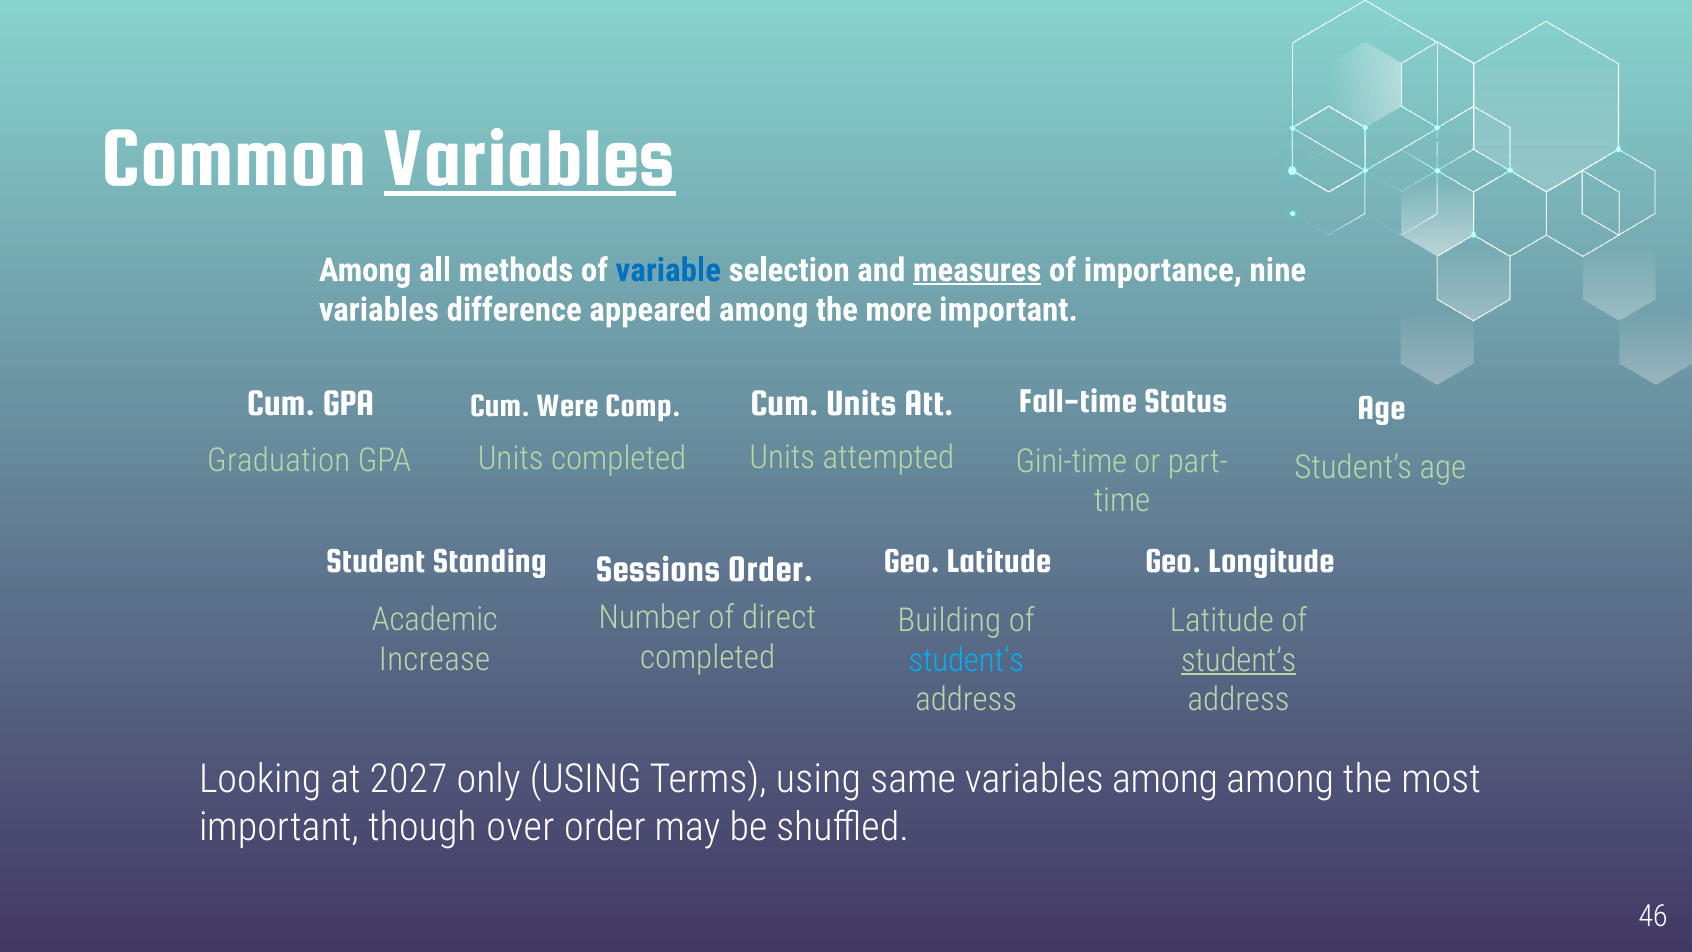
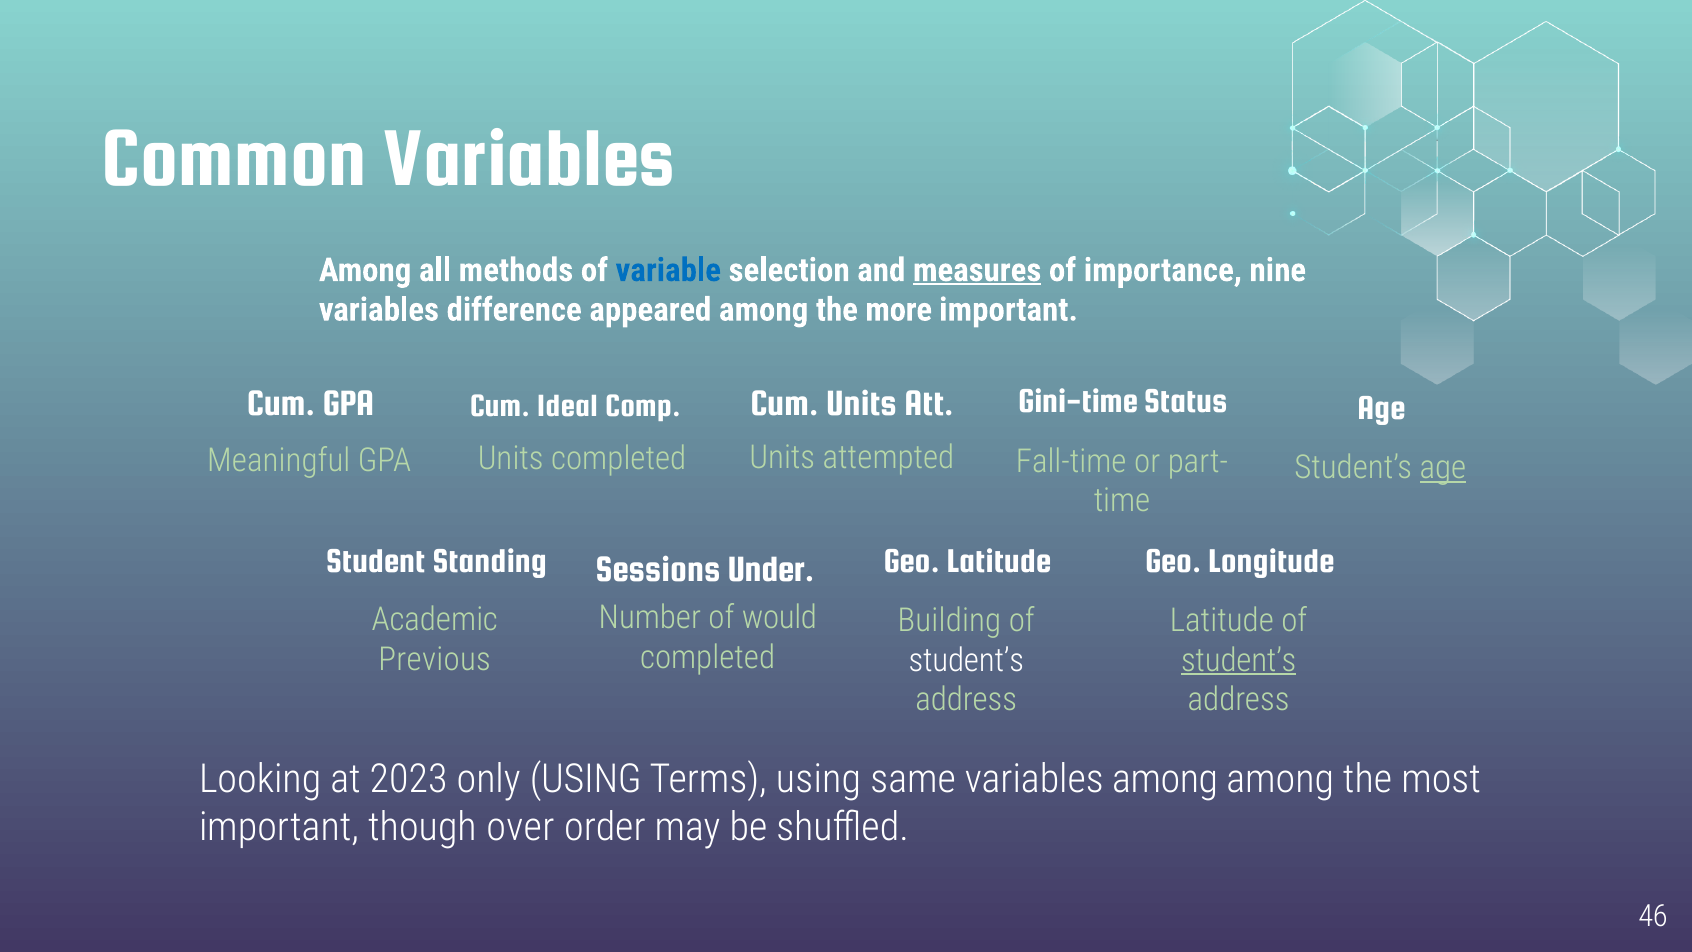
Variables underline: present -> none (530, 158)
Were: Were -> Ideal (567, 405)
Fall-time: Fall-time -> Gini-time (1078, 401)
Graduation: Graduation -> Meaningful (279, 460)
Gini-time: Gini-time -> Fall-time (1071, 461)
age underline: none -> present (1443, 467)
Sessions Order: Order -> Under (771, 569)
direct: direct -> would (779, 618)
Increase: Increase -> Previous (435, 659)
student’s colour: light blue -> white (966, 660)
2027: 2027 -> 2023 (409, 779)
